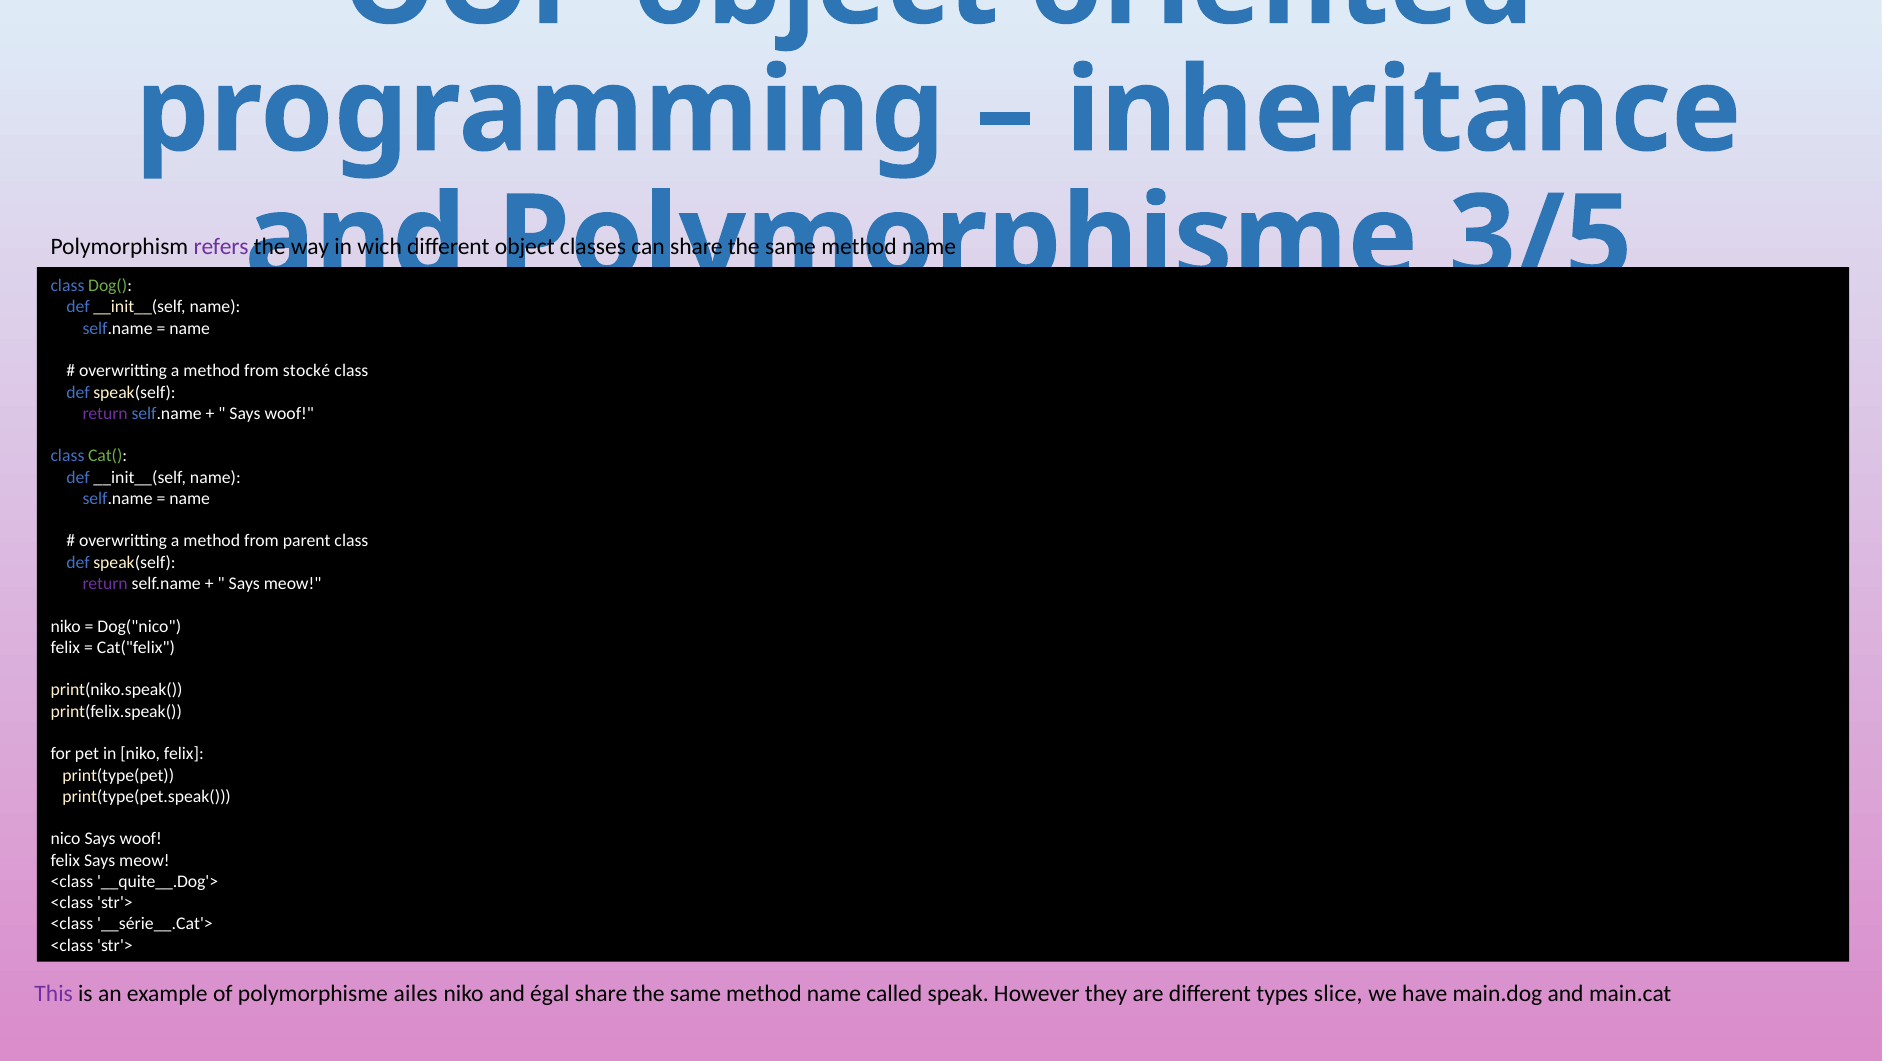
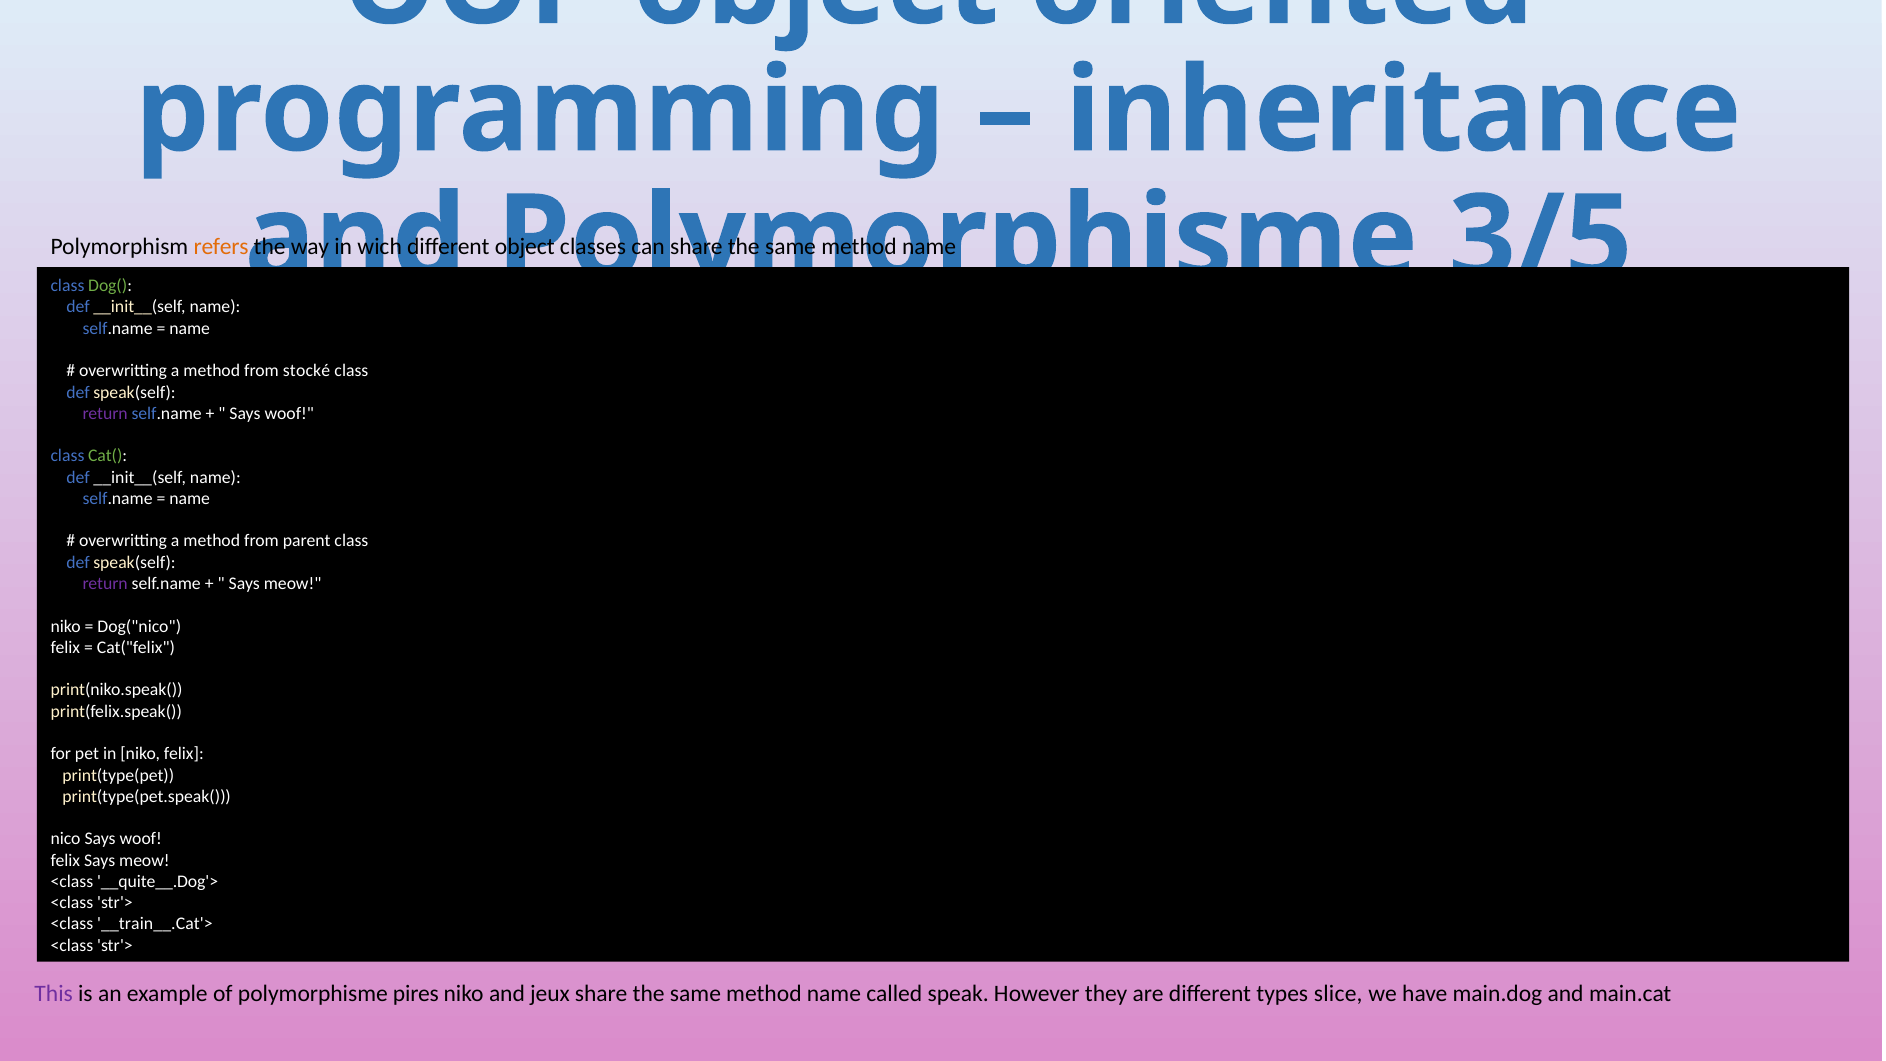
refers colour: purple -> orange (221, 247)
__série__.Cat'>: __série__.Cat'> -> __train__.Cat'> (155, 924)
ailes: ailes -> pires (416, 994)
égal: égal -> jeux (550, 994)
